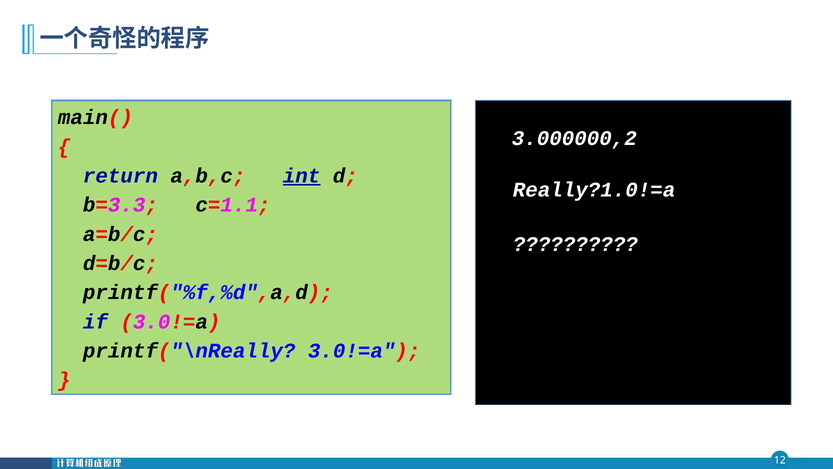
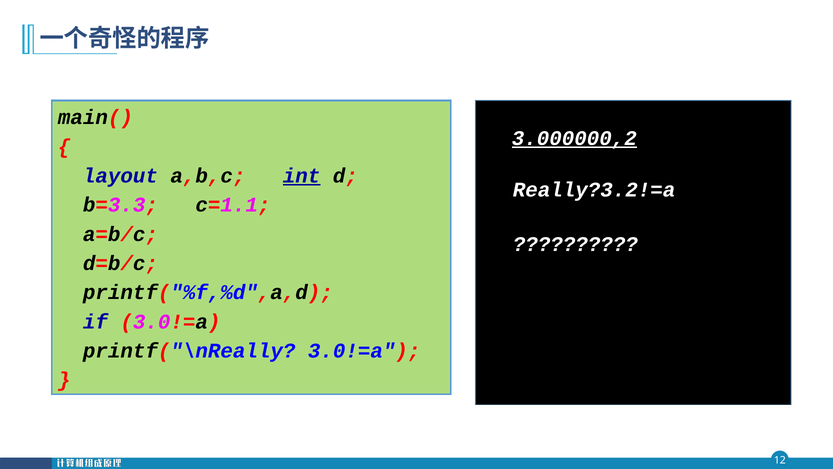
3.000000,2 underline: none -> present (574, 138)
return: return -> layout (120, 176)
Really?1.0!=a: Really?1.0!=a -> Really?3.2!=a (594, 190)
